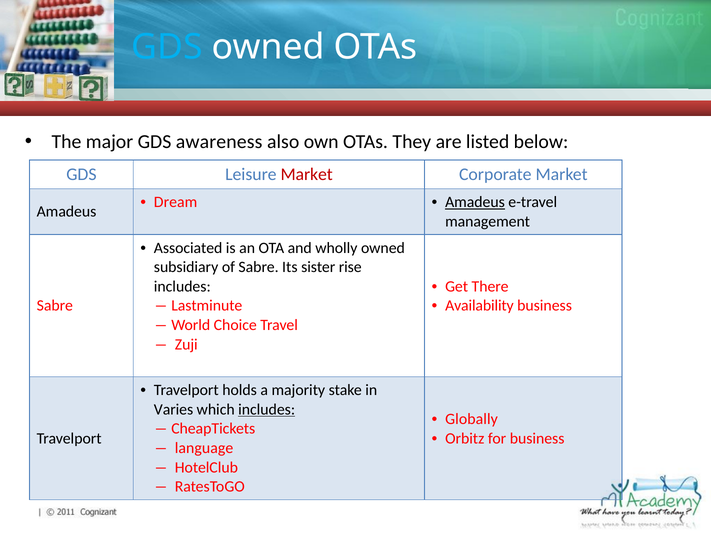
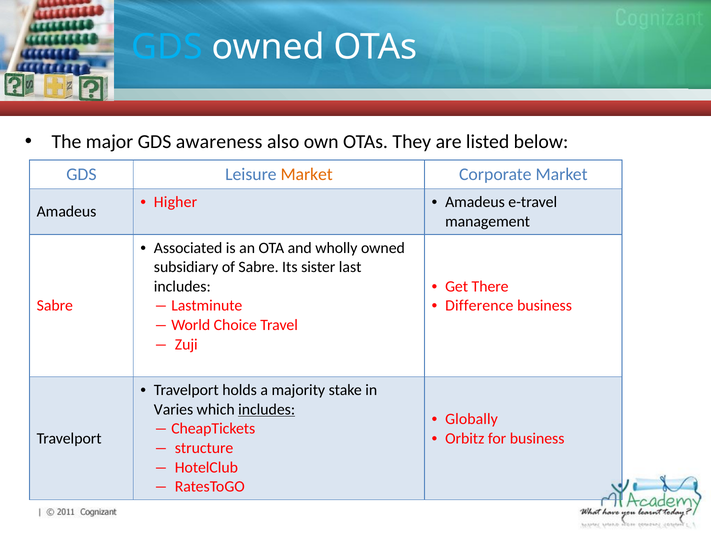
Market colour: red -> orange (307, 175)
Dream: Dream -> Higher (176, 202)
Amadeus underline: present -> none (475, 202)
rise: rise -> last (350, 267)
Availability: Availability -> Difference (479, 306)
language: language -> structure (204, 448)
